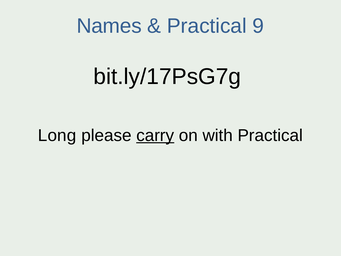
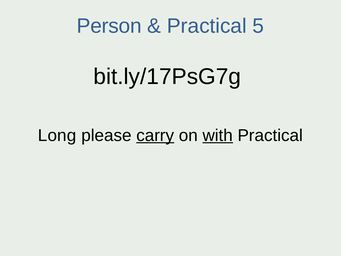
Names: Names -> Person (109, 26)
9: 9 -> 5 (258, 26)
with underline: none -> present (218, 135)
